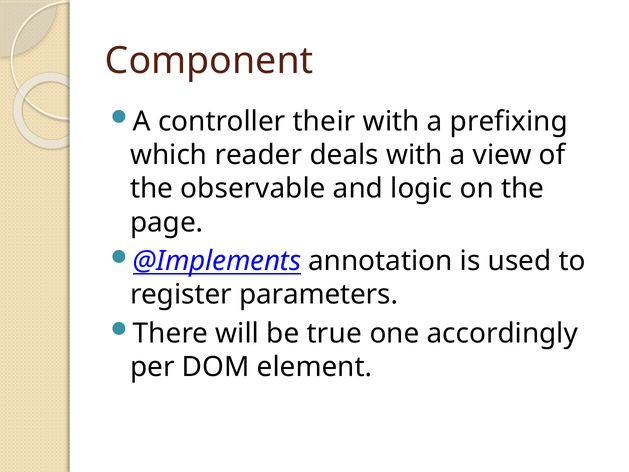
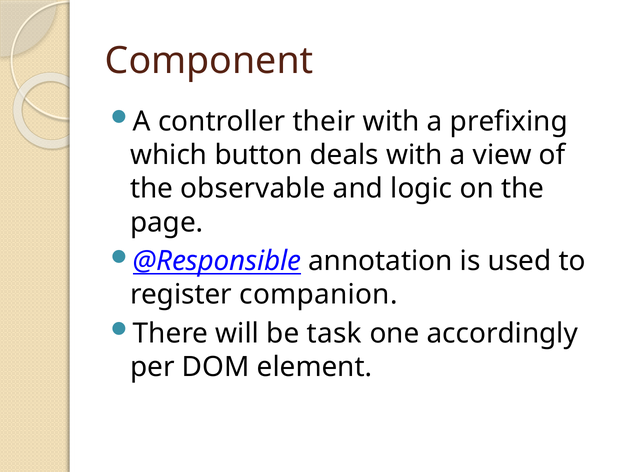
reader: reader -> button (258, 155)
@Implements: @Implements -> @Responsible (217, 261)
parameters: parameters -> companion (318, 295)
true: true -> task (334, 333)
